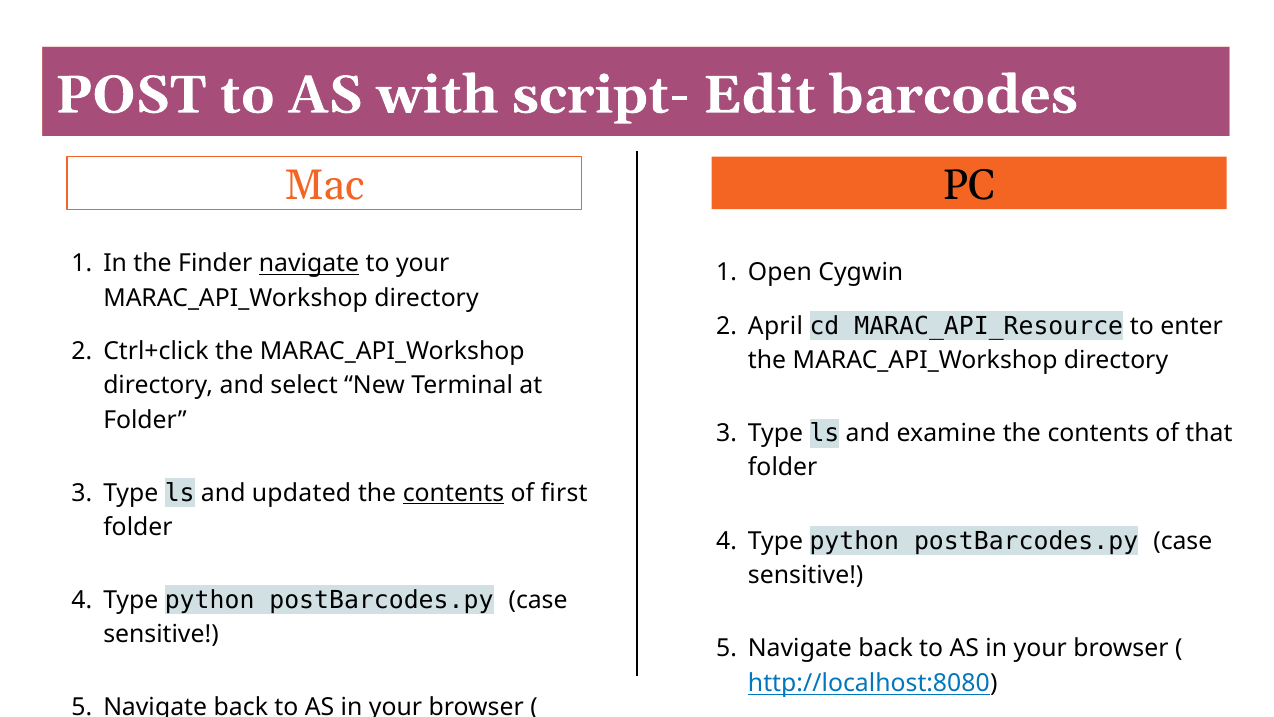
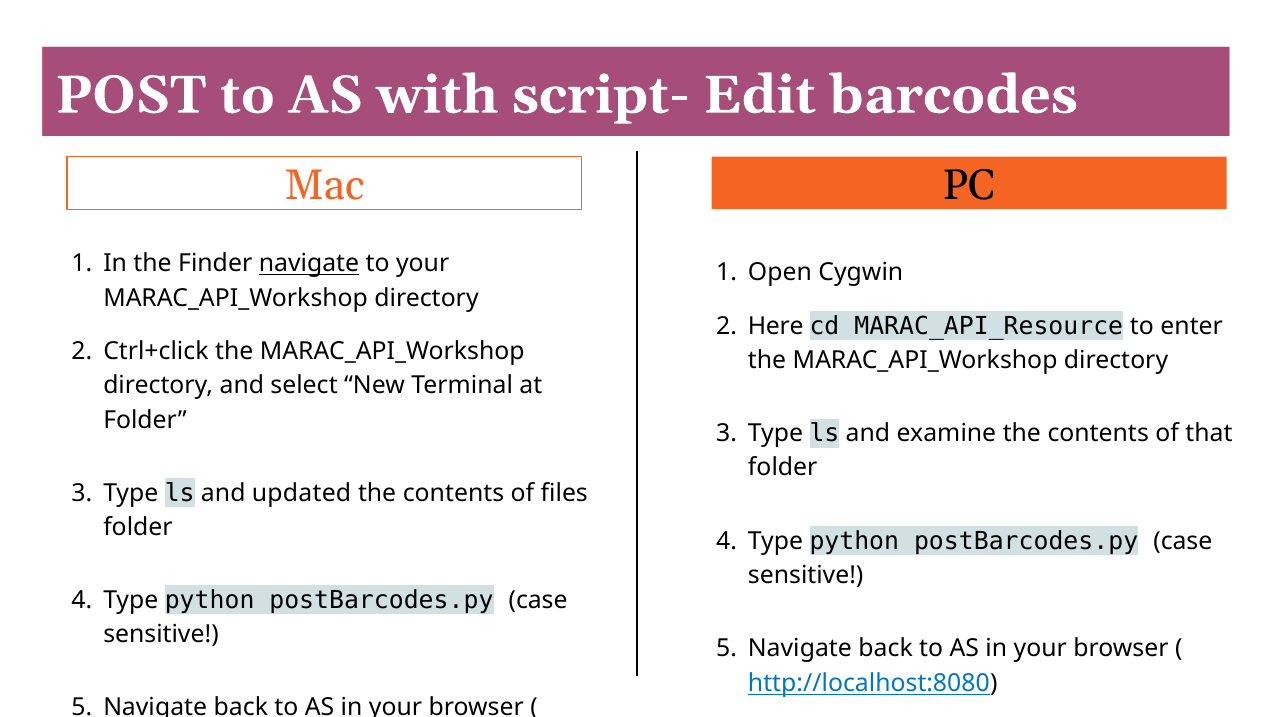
April: April -> Here (776, 326)
contents underline: present -> none (453, 493)
first: first -> files (564, 493)
